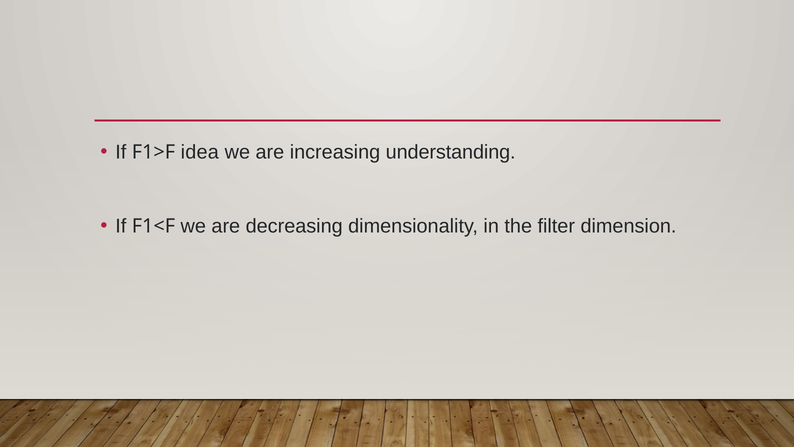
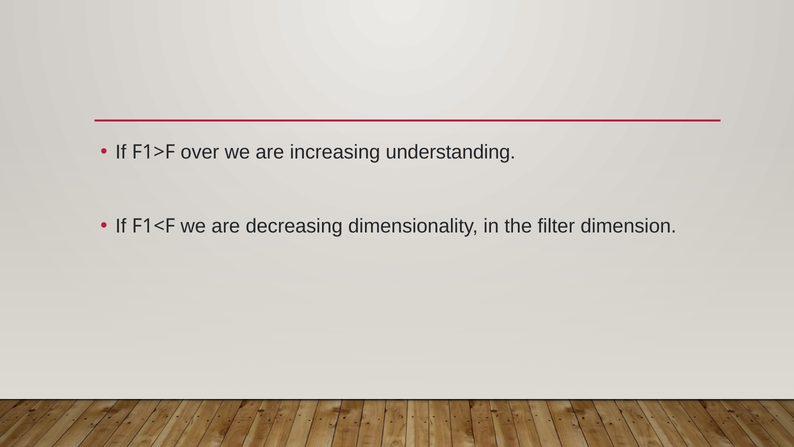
idea: idea -> over (200, 152)
